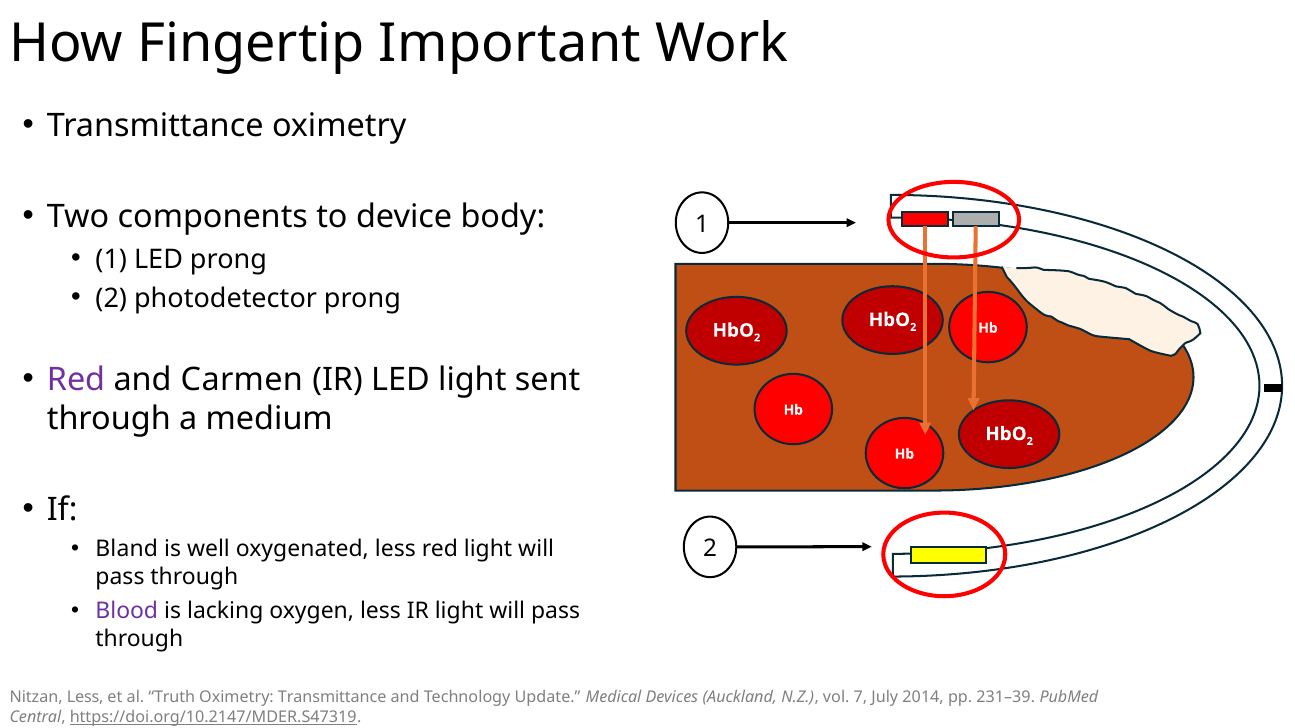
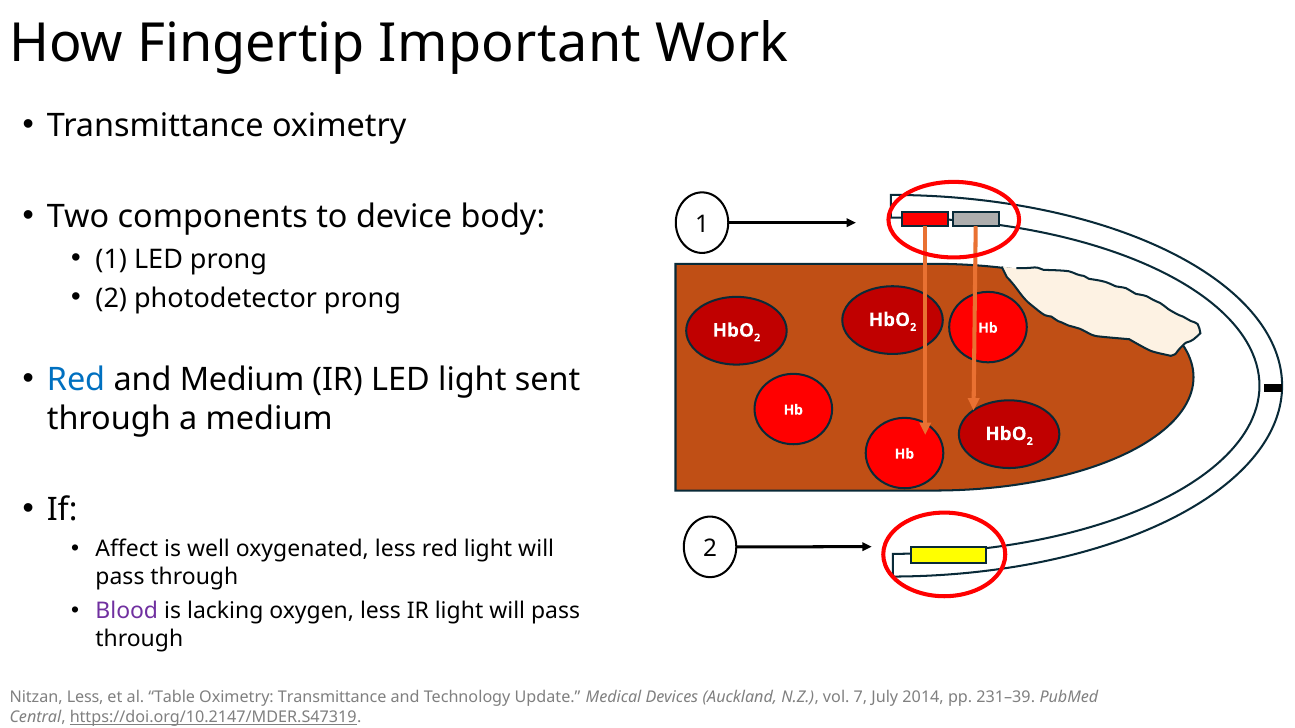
Red colour: purple -> blue (76, 380)
and Carmen: Carmen -> Medium (242, 380)
Bland: Bland -> Affect (127, 550)
Truth: Truth -> Table (172, 698)
